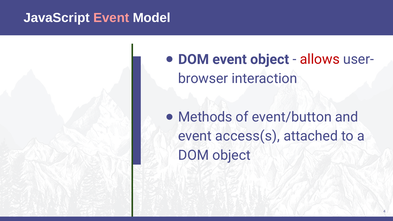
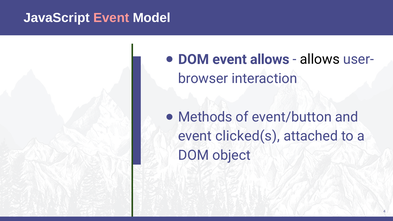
event object: object -> allows (270, 59)
allows colour: red -> black (320, 59)
access(s: access(s -> clicked(s (248, 136)
